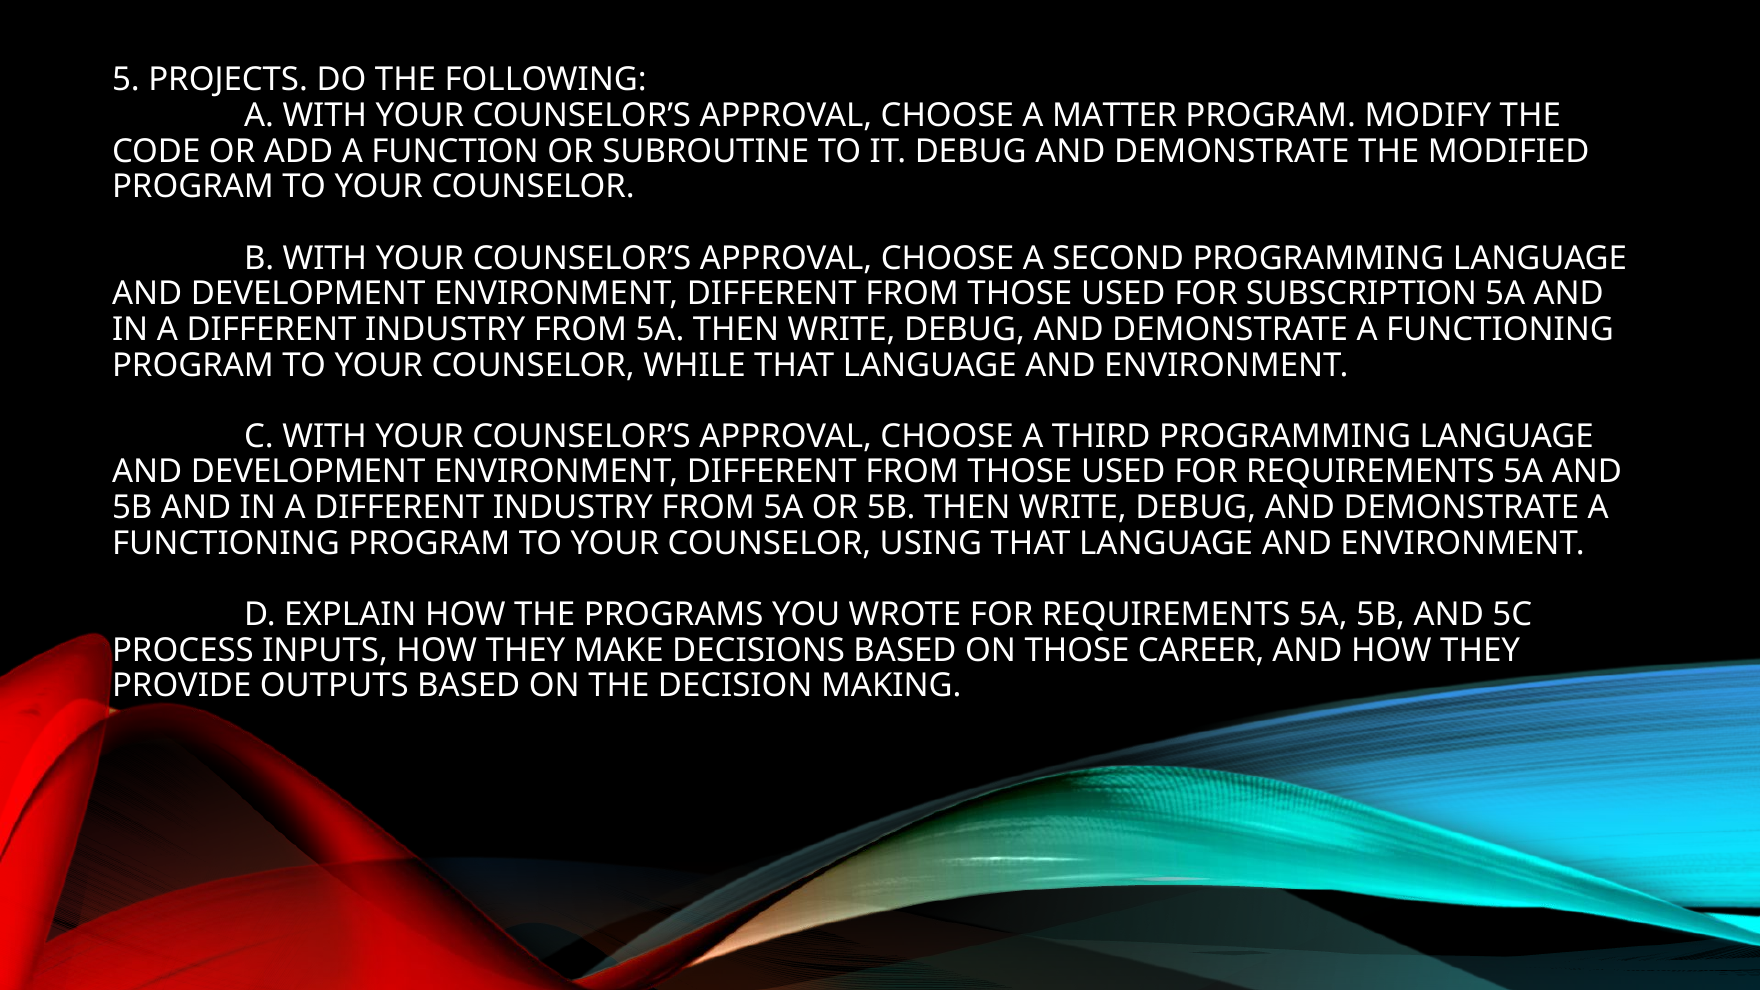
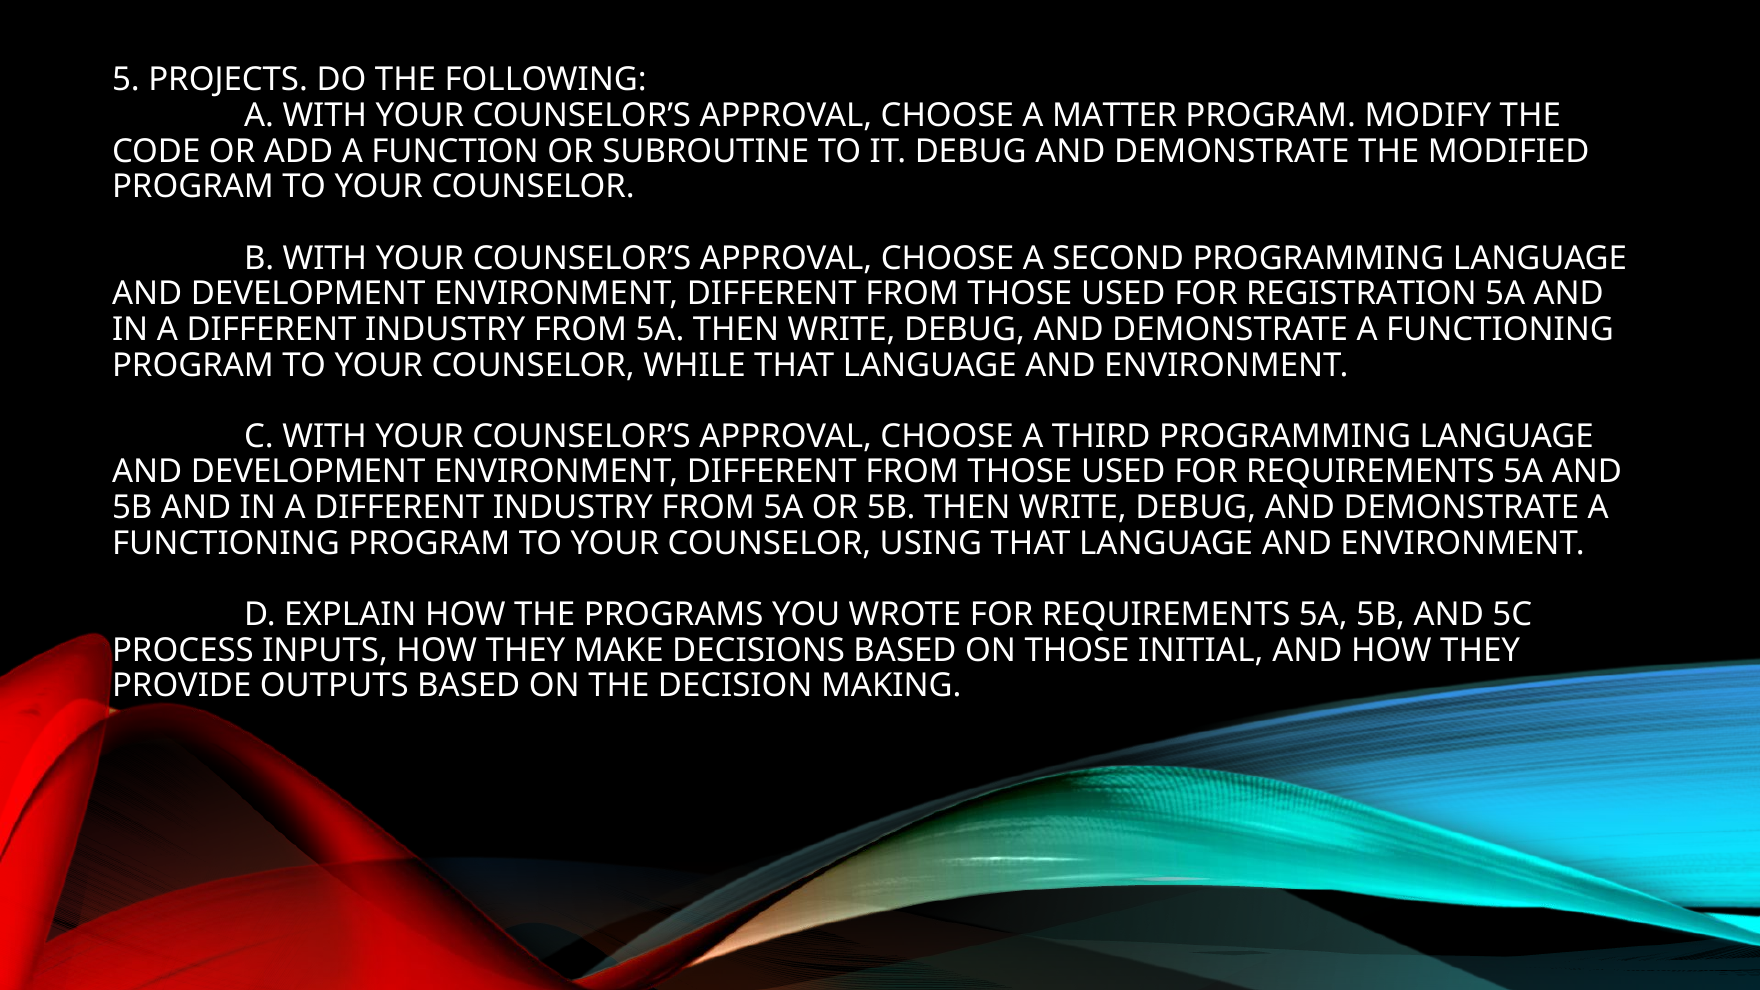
SUBSCRIPTION: SUBSCRIPTION -> REGISTRATION (1361, 294)
CAREER: CAREER -> INITIAL (1201, 650)
